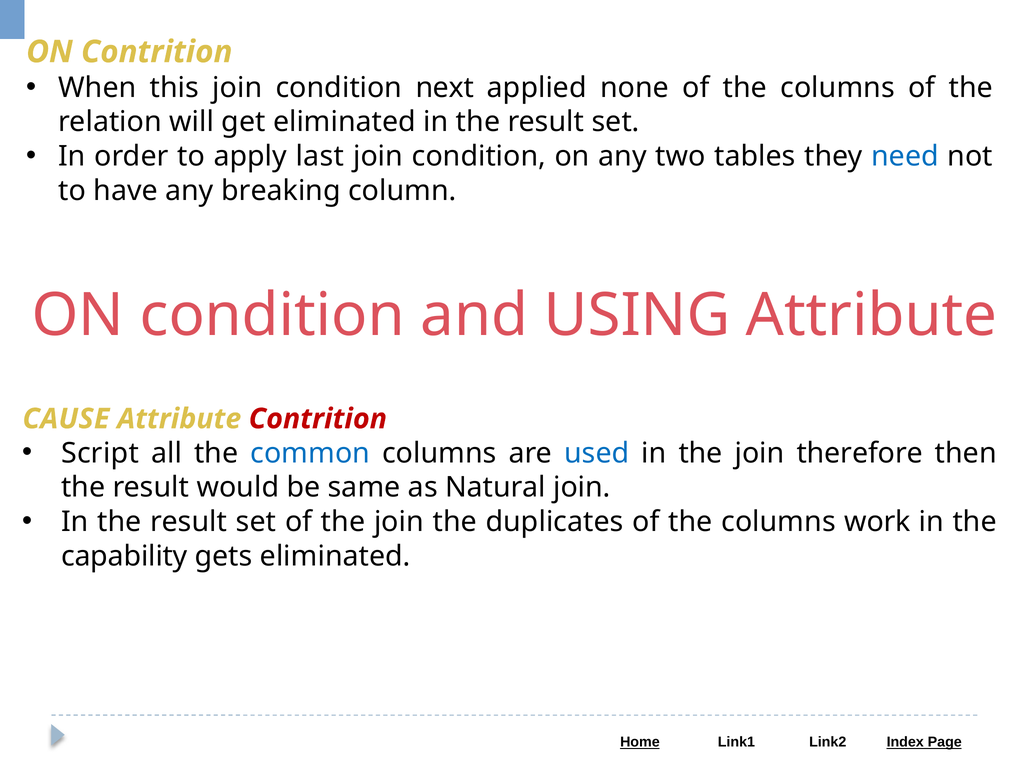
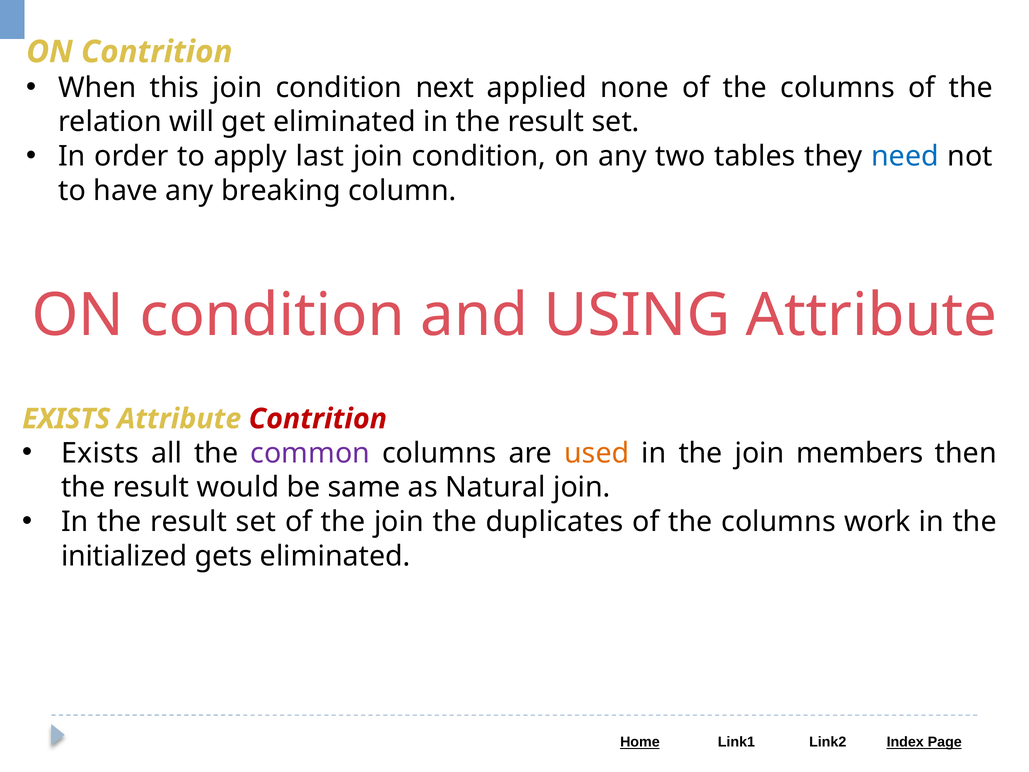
CAUSE: CAUSE -> EXISTS (66, 419)
Script: Script -> Exists (100, 453)
common colour: blue -> purple (310, 453)
used colour: blue -> orange (597, 453)
therefore: therefore -> members (860, 453)
capability: capability -> initialized (124, 556)
